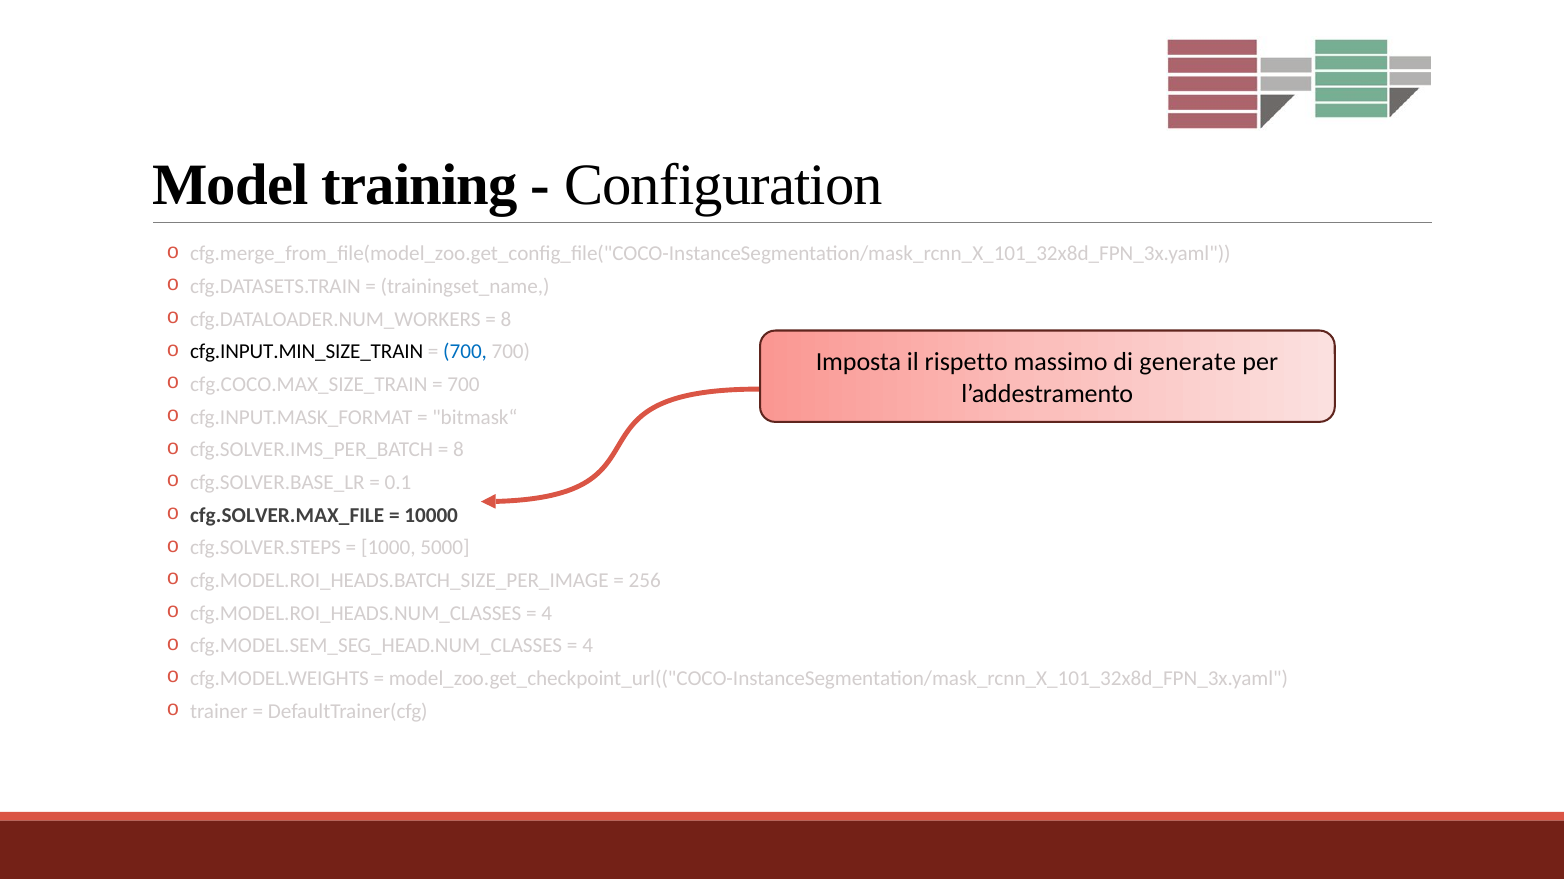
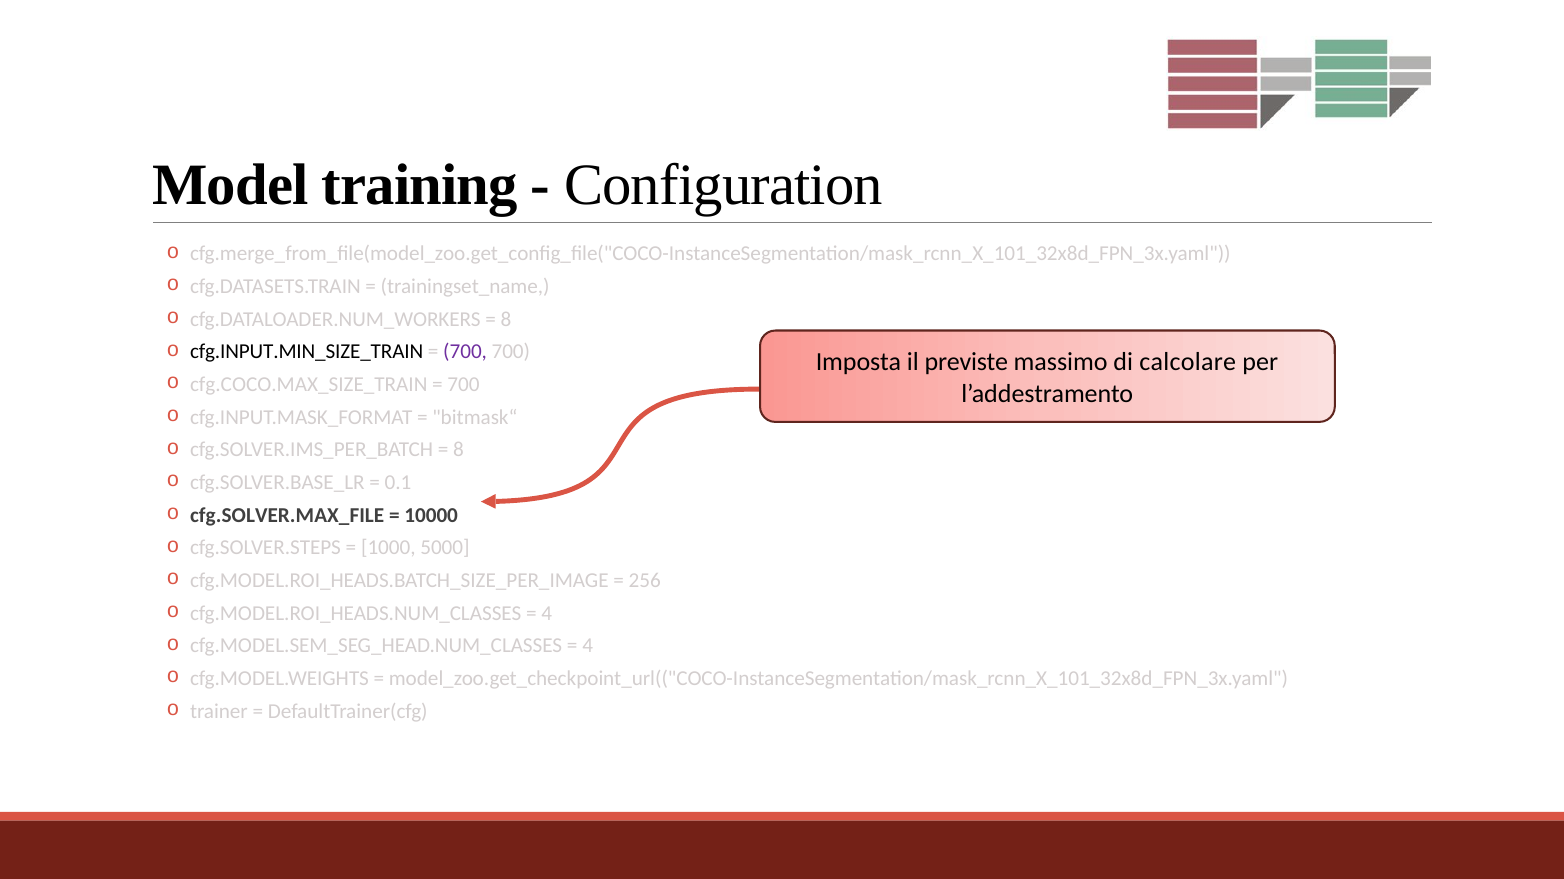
700 colour: blue -> purple (465, 352)
rispetto: rispetto -> previste (966, 363)
generate: generate -> calcolare (1188, 363)
